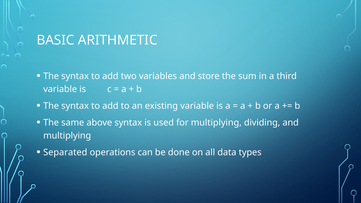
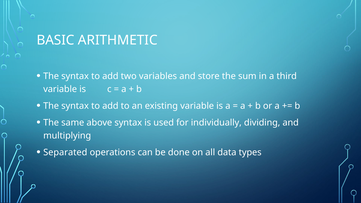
for multiplying: multiplying -> individually (216, 123)
